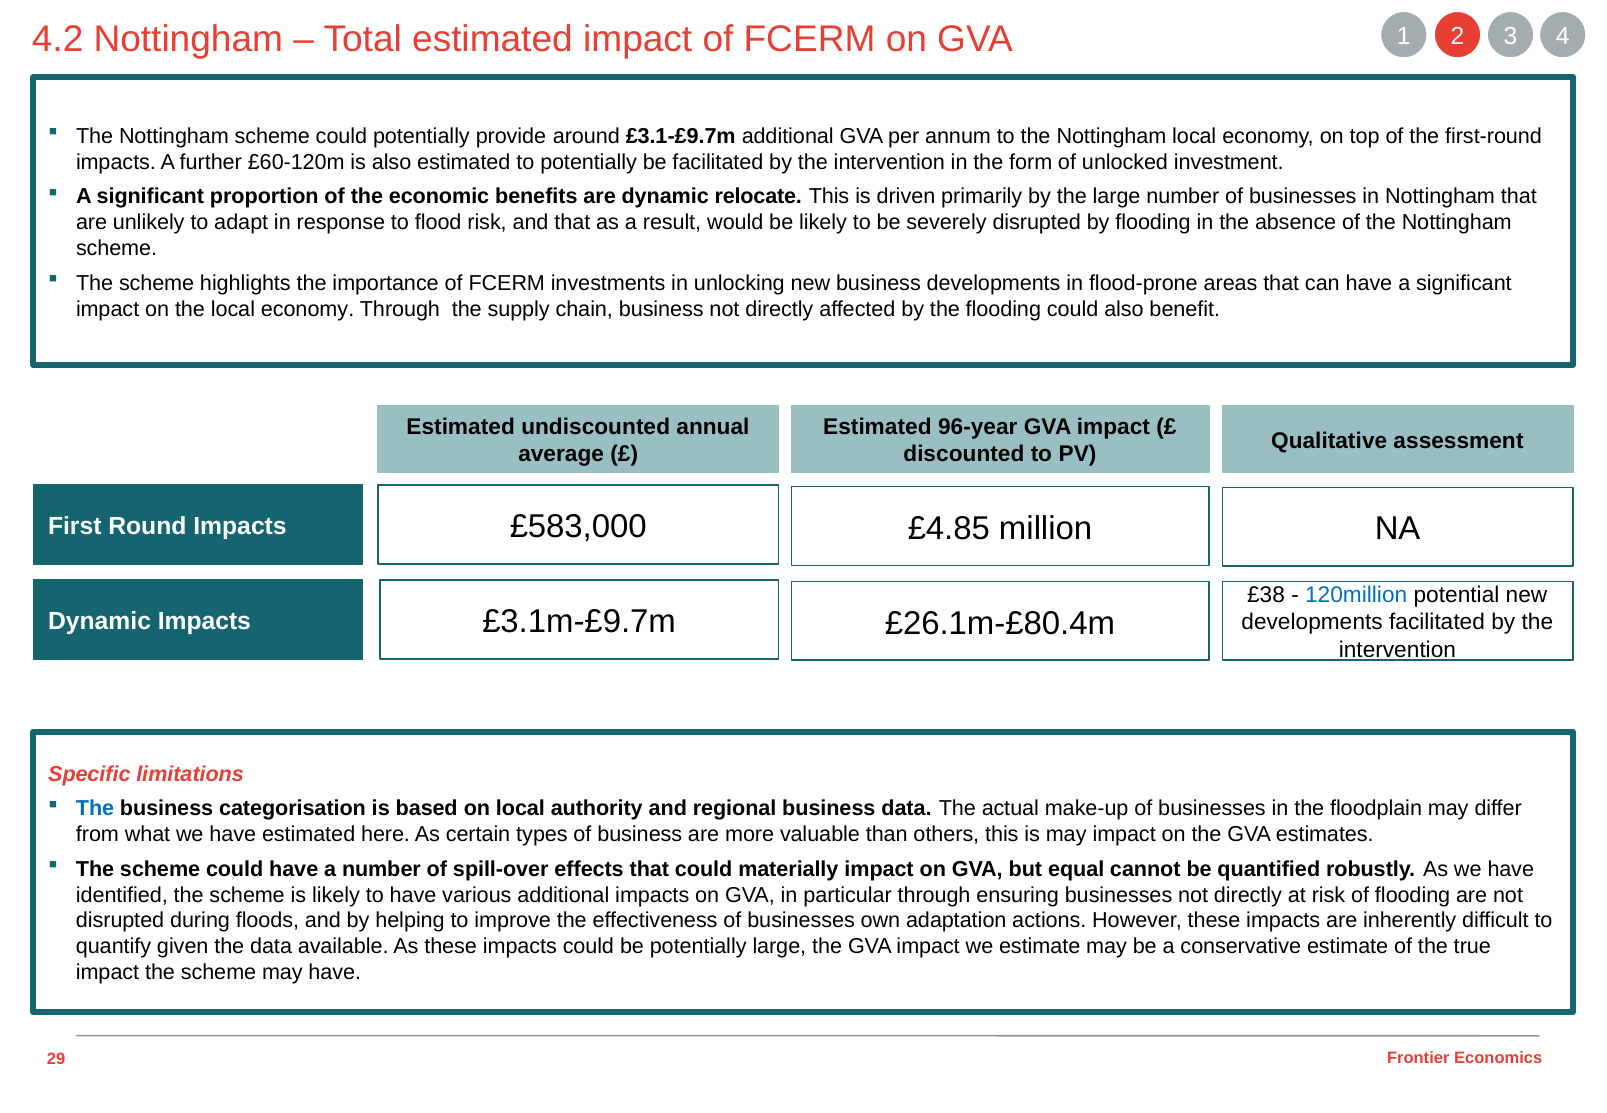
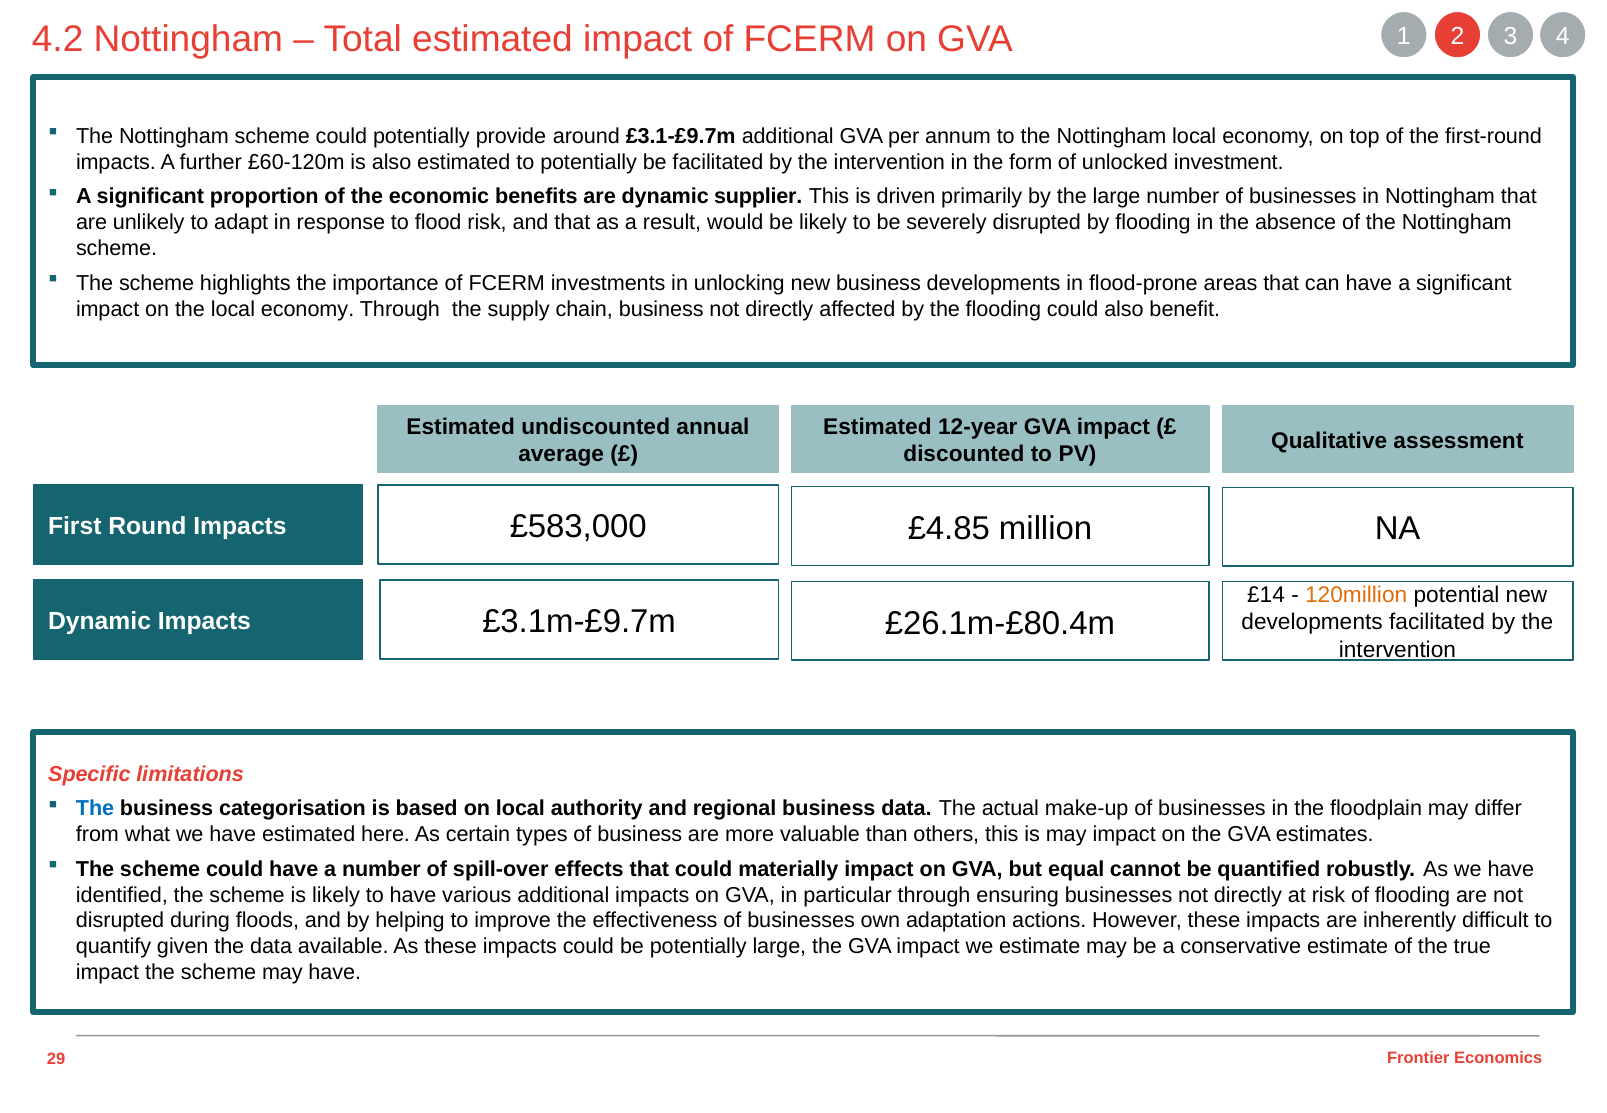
relocate: relocate -> supplier (758, 197)
96-year: 96-year -> 12-year (978, 427)
£38: £38 -> £14 (1266, 595)
120million colour: blue -> orange (1356, 595)
